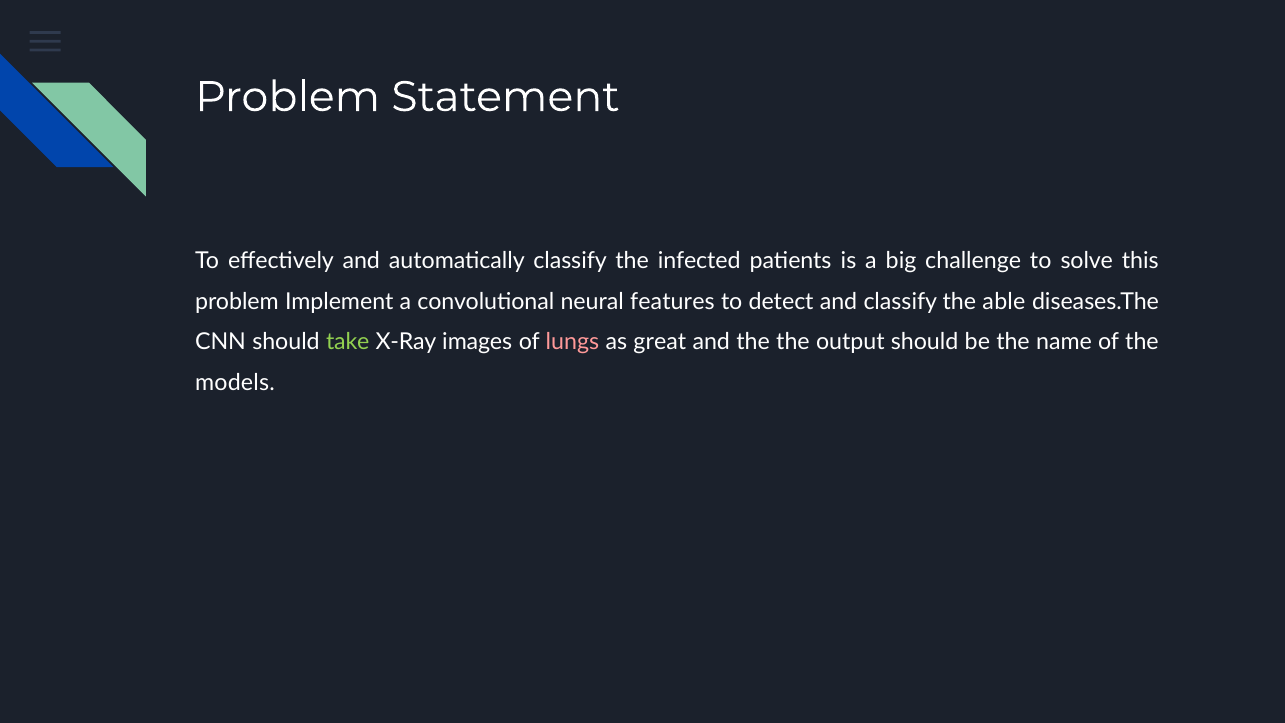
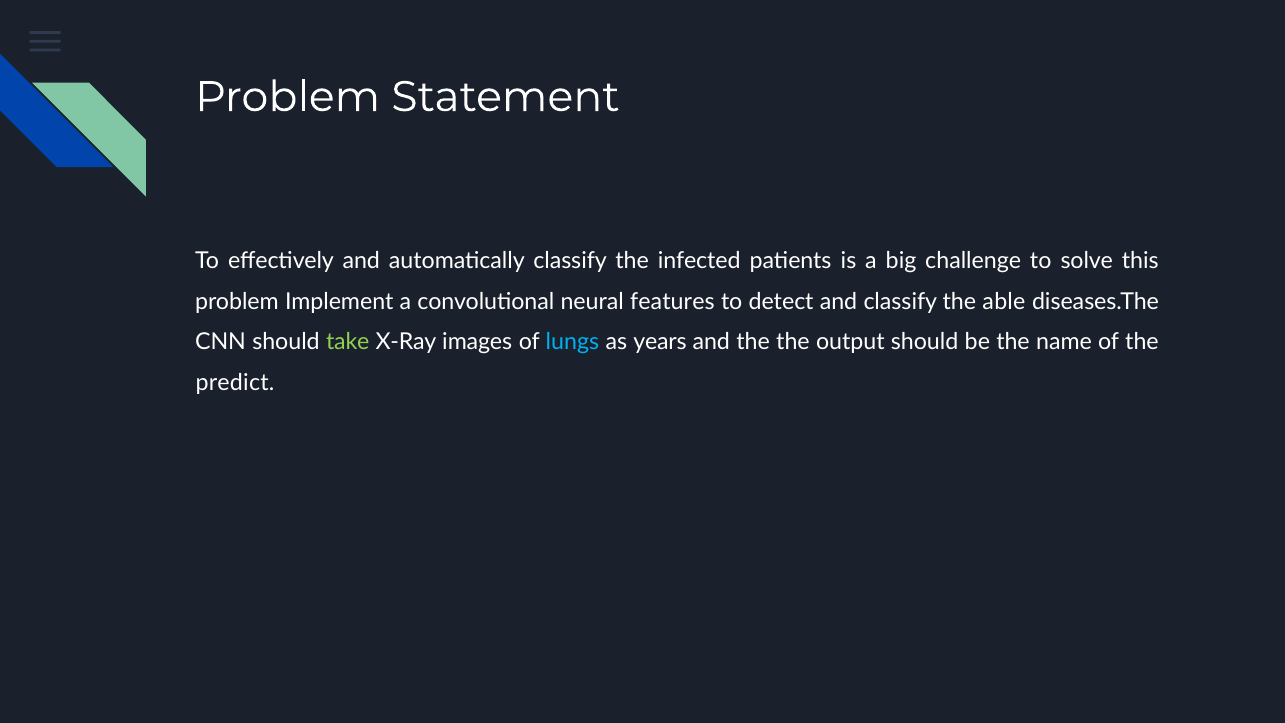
lungs colour: pink -> light blue (572, 342)
great: great -> years (660, 342)
models: models -> predict (235, 382)
